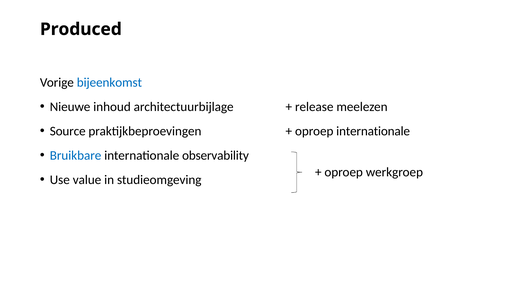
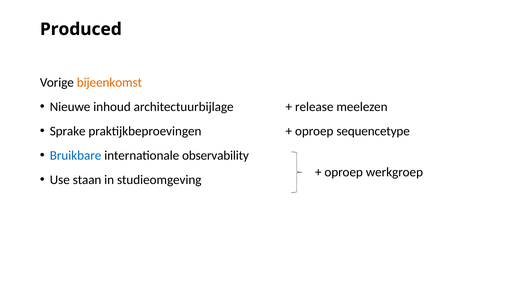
bijeenkomst colour: blue -> orange (109, 82)
Source: Source -> Sprake (68, 131)
oproep internationale: internationale -> sequencetype (373, 131)
value: value -> staan (87, 180)
